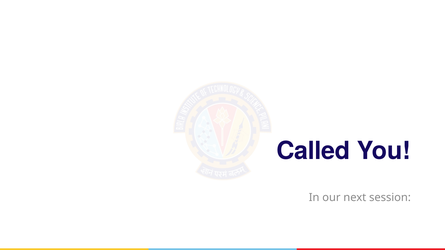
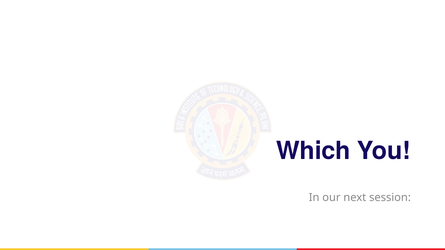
Called: Called -> Which (313, 151)
